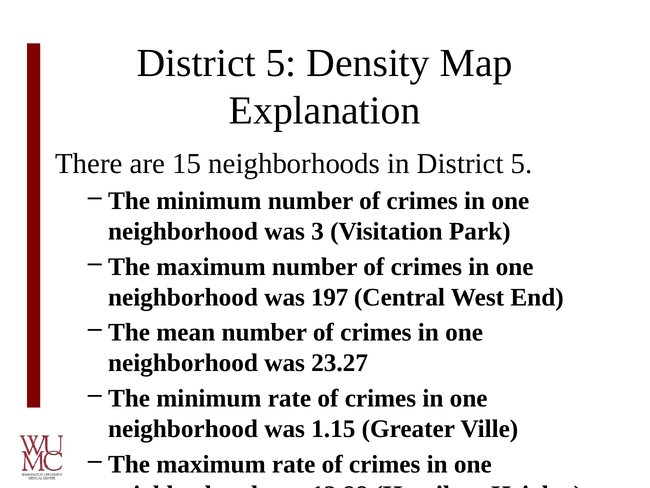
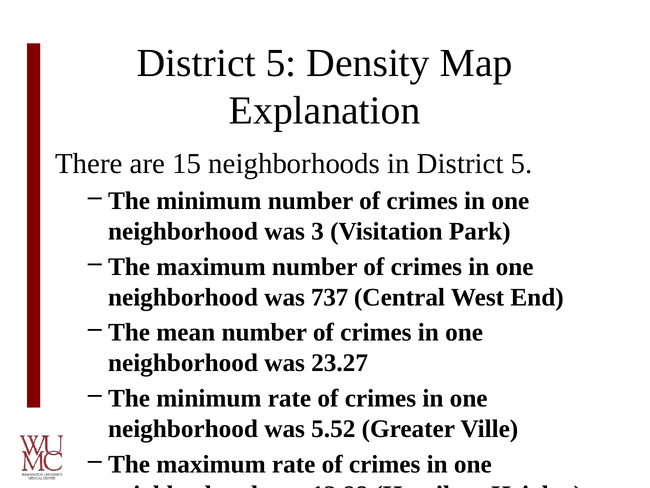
197: 197 -> 737 (330, 297)
1.15: 1.15 -> 5.52 (333, 428)
